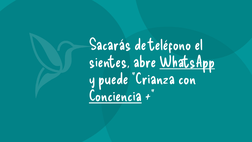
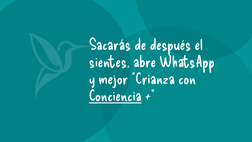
teléfono: teléfono -> después (171, 45)
WhatsApp underline: present -> none (187, 62)
puede: puede -> mejor (113, 79)
